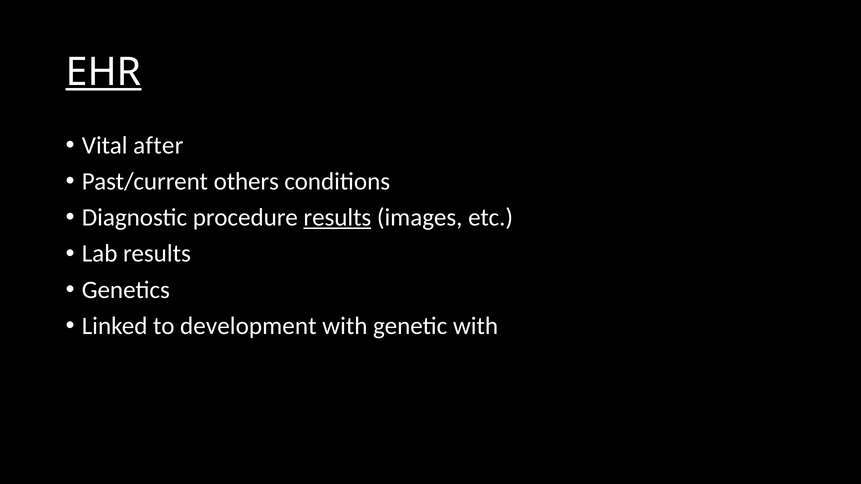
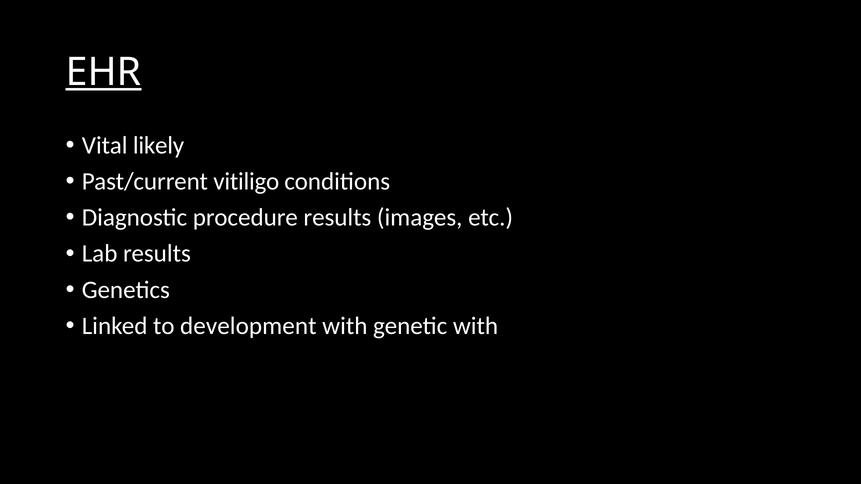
after: after -> likely (159, 146)
others: others -> vitiligo (246, 182)
results underline: present -> none (337, 218)
